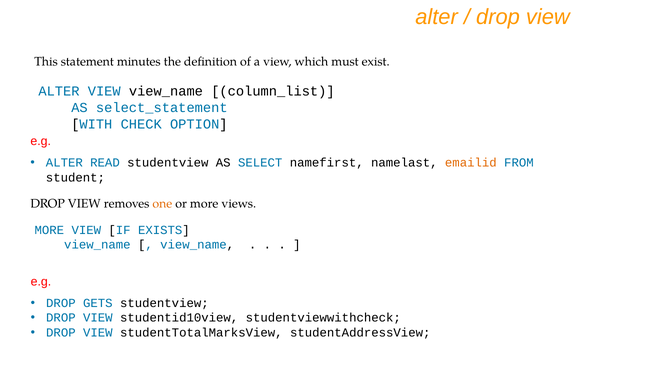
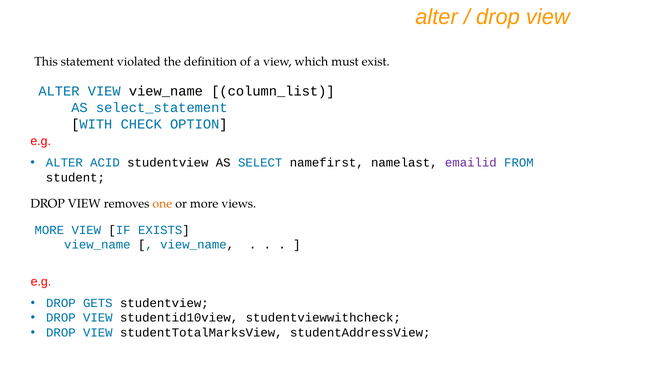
minutes: minutes -> violated (139, 62)
READ: READ -> ACID (105, 162)
emailid colour: orange -> purple (471, 162)
